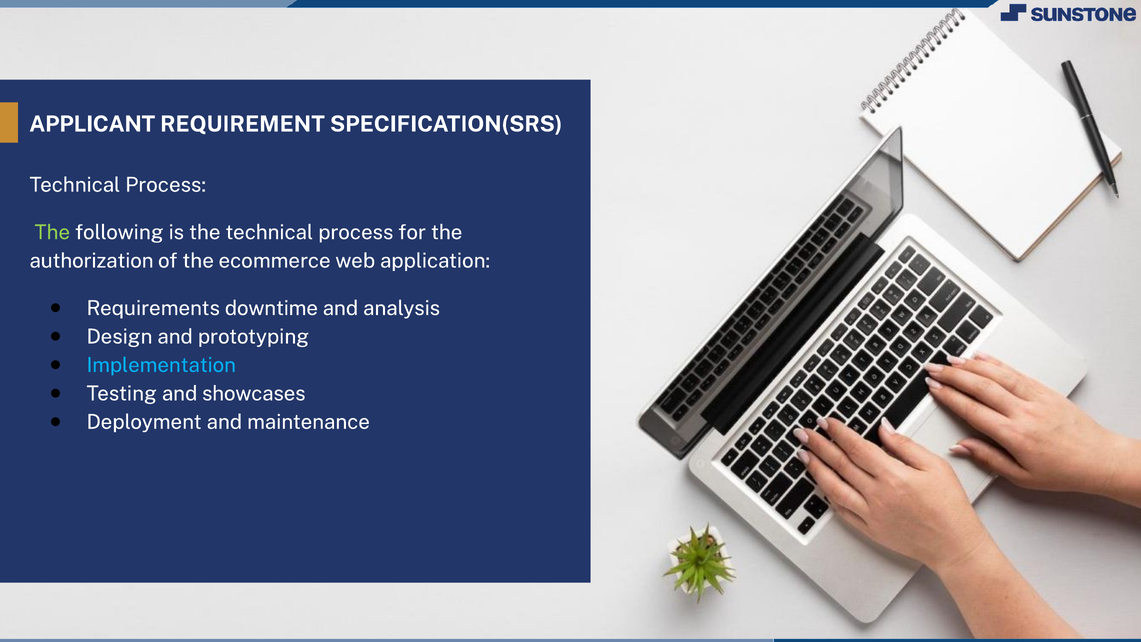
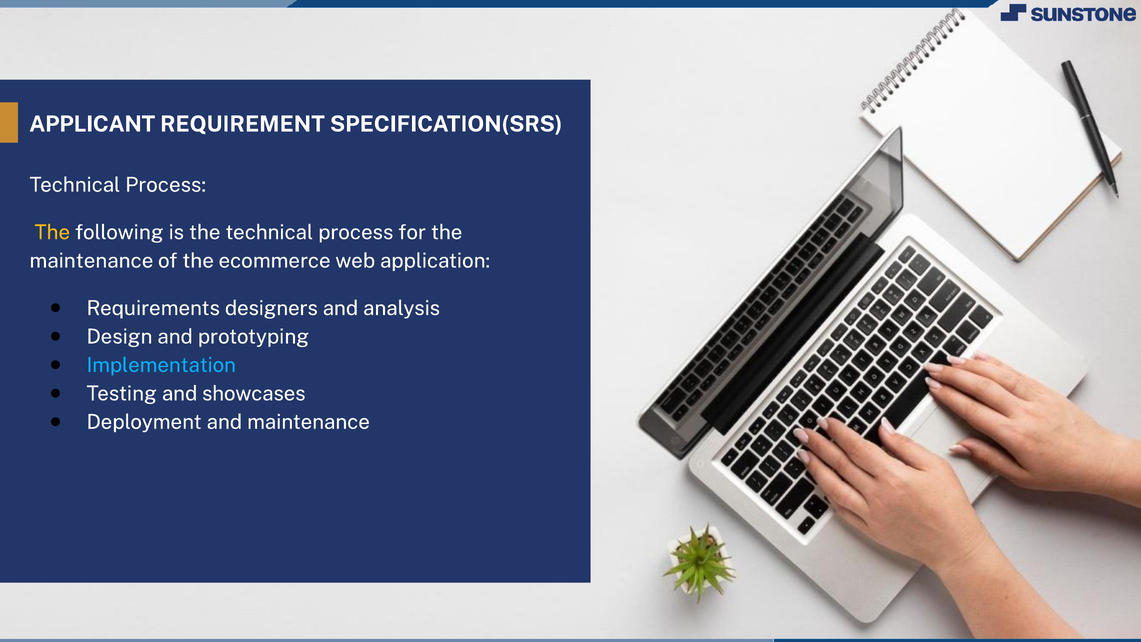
The colour: light green -> yellow (52, 232)
authorization: authorization -> maintenance (91, 261)
downtime: downtime -> designers (271, 308)
